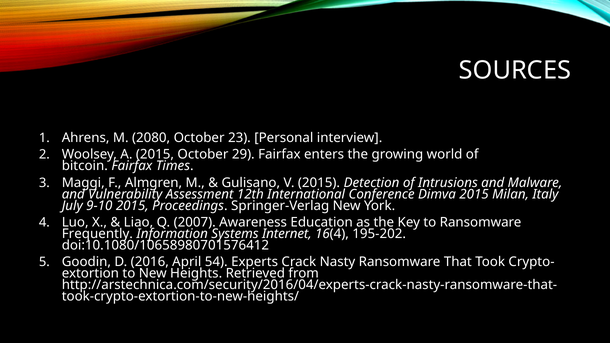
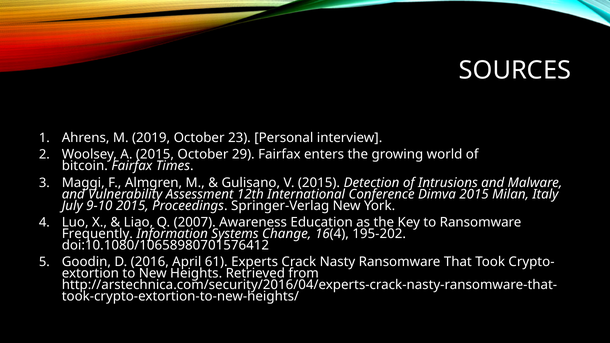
2080: 2080 -> 2019 (151, 138)
Internet: Internet -> Change (287, 234)
54: 54 -> 61 (216, 262)
